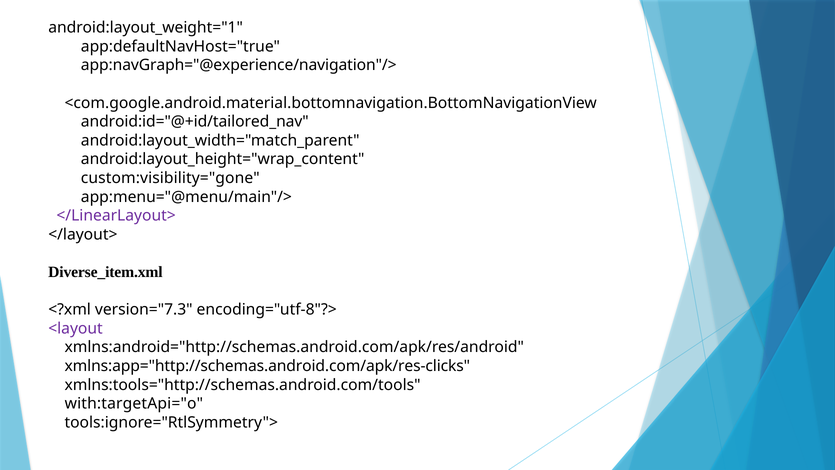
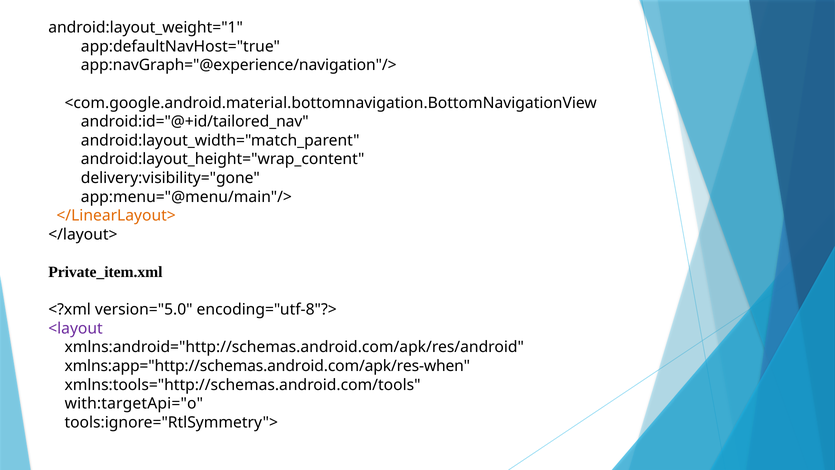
custom:visibility="gone: custom:visibility="gone -> delivery:visibility="gone (170, 178)
</LinearLayout> colour: purple -> orange (116, 216)
Diverse_item.xml: Diverse_item.xml -> Private_item.xml (105, 272)
version="7.3: version="7.3 -> version="5.0 (144, 309)
xmlns:app="http://schemas.android.com/apk/res-clicks: xmlns:app="http://schemas.android.com/apk/res-clicks -> xmlns:app="http://schemas.android.com/apk/res-when (267, 366)
